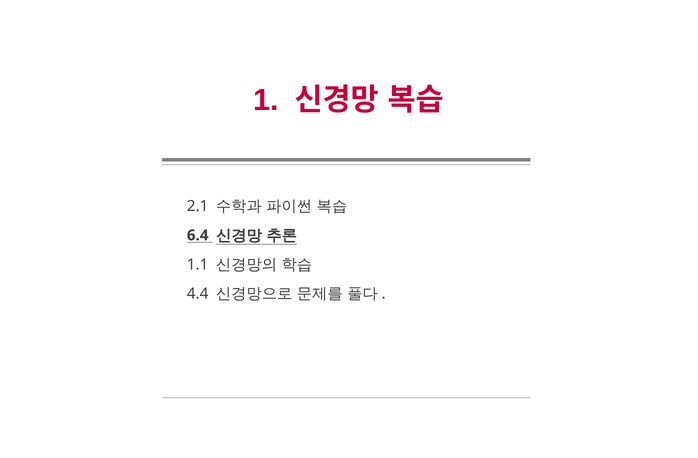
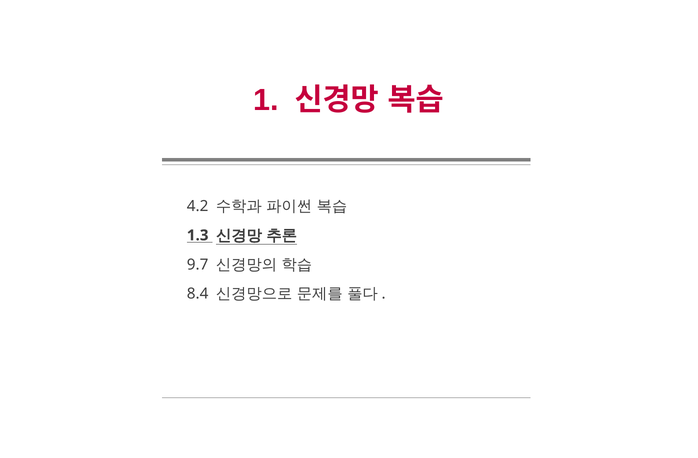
2.1: 2.1 -> 4.2 (198, 206)
6.4: 6.4 -> 1.3 (198, 236)
1.1: 1.1 -> 9.7 (198, 265)
4.4: 4.4 -> 8.4 (198, 294)
